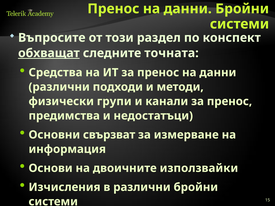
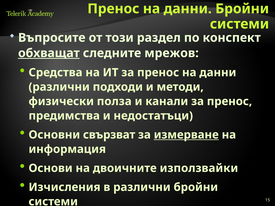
точната: точната -> мрежов (172, 53)
групи: групи -> полза (114, 101)
измерване underline: none -> present (186, 135)
